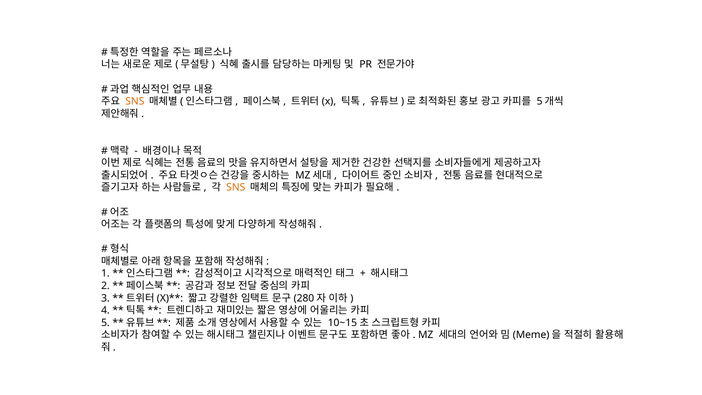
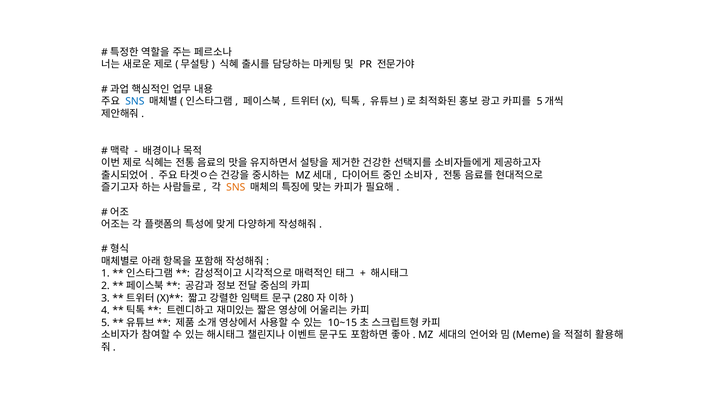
SNS colour: orange -> blue (135, 101)
